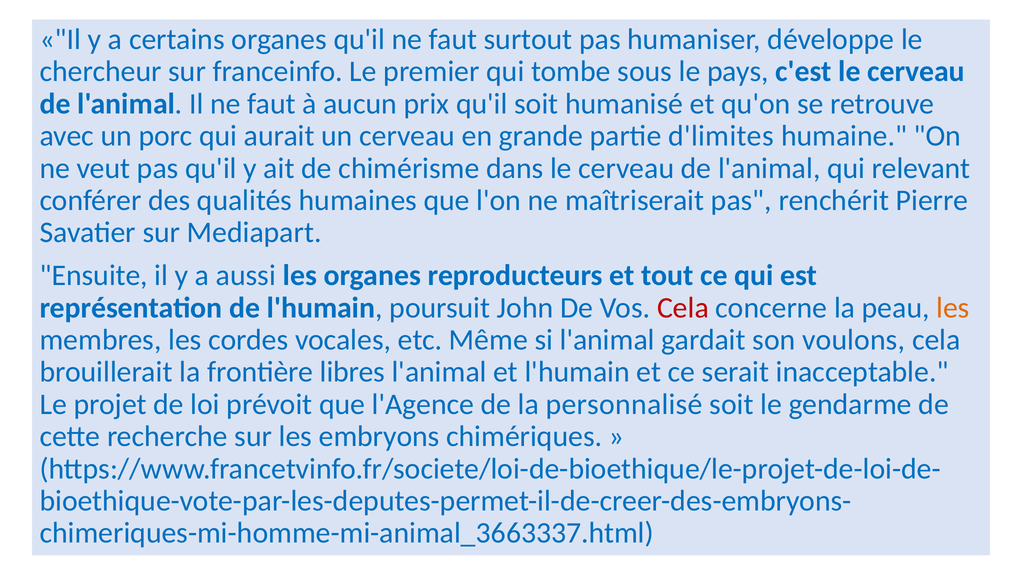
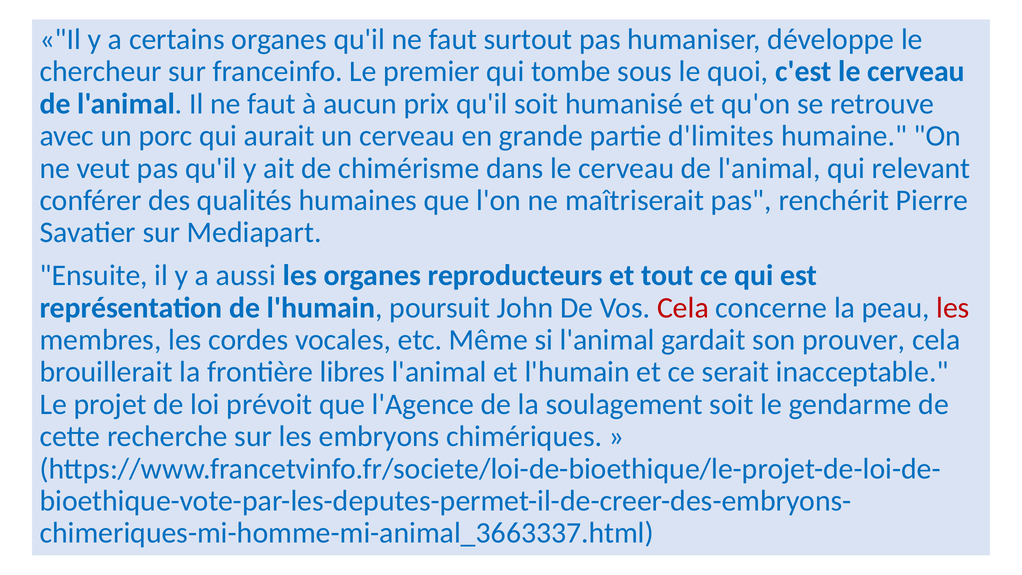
pays: pays -> quoi (738, 72)
les colour: orange -> red (953, 308)
voulons: voulons -> prouver (854, 340)
personnalisé: personnalisé -> soulagement (624, 404)
